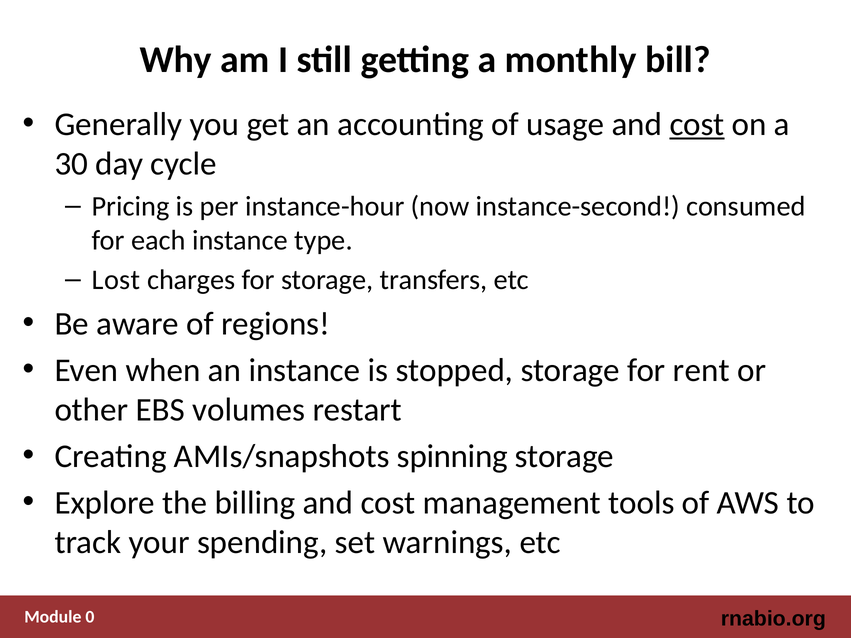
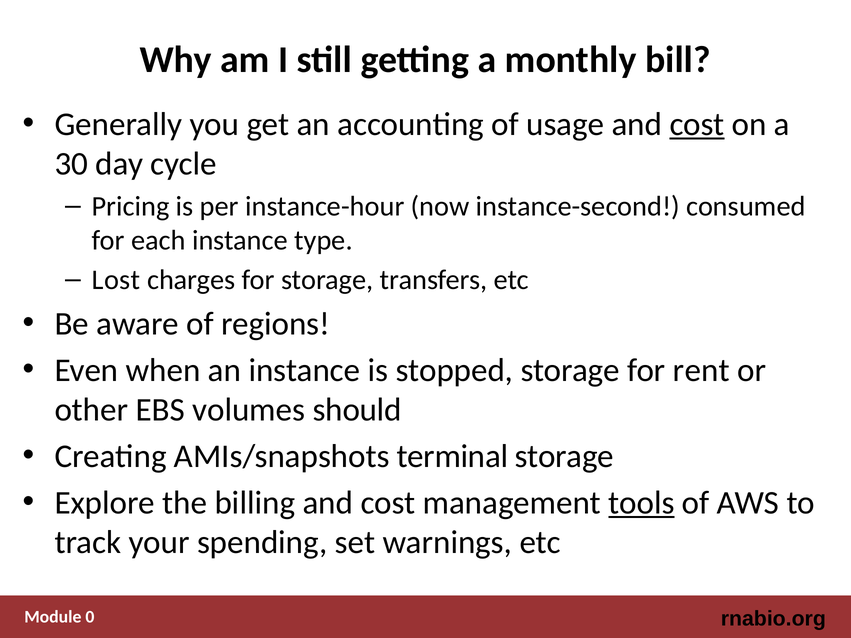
restart: restart -> should (357, 410)
spinning: spinning -> terminal (452, 456)
tools underline: none -> present (641, 503)
